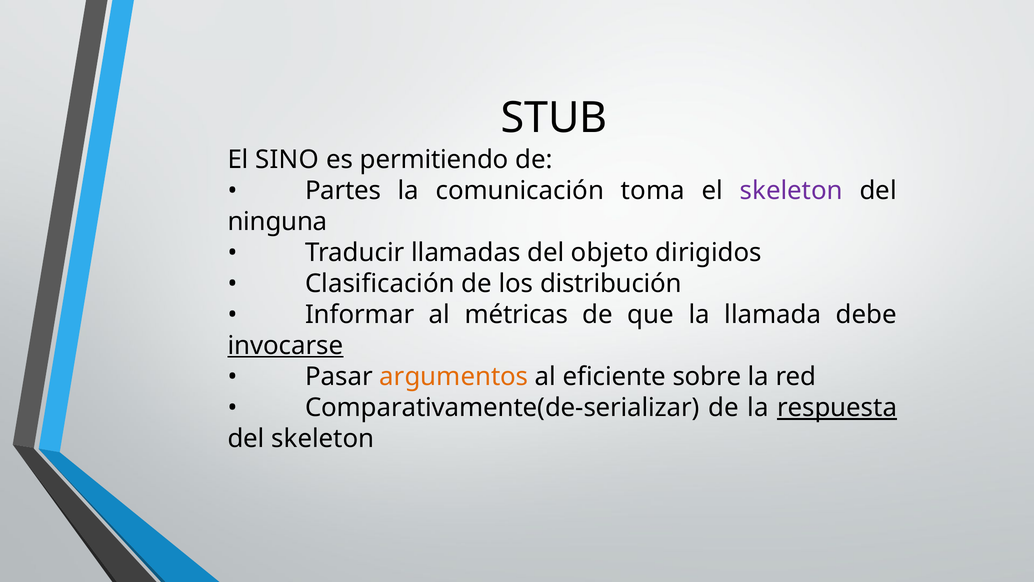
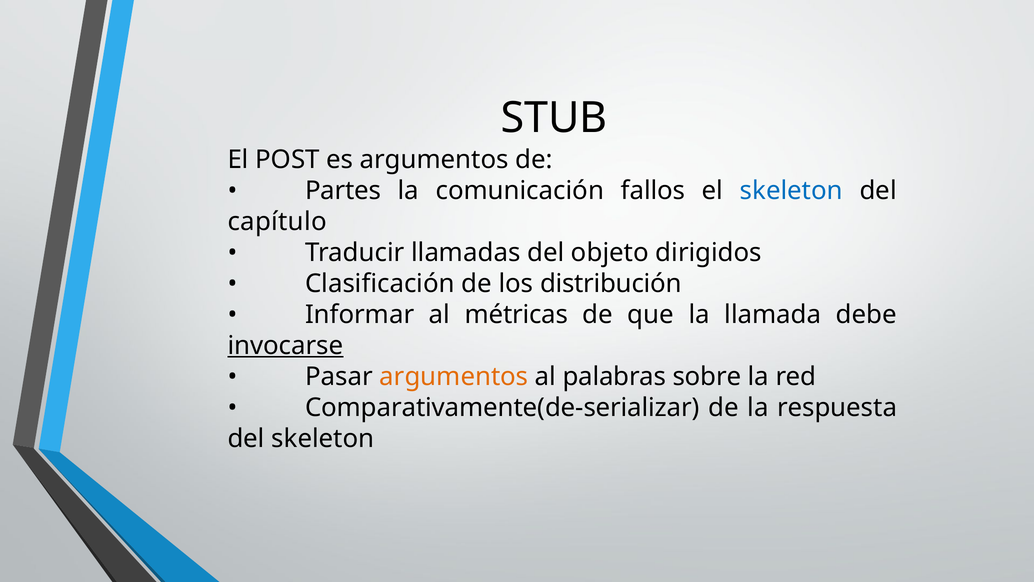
SINO: SINO -> POST (287, 159)
es permitiendo: permitiendo -> argumentos (434, 159)
toma: toma -> fallos (653, 190)
skeleton colour: purple -> blue (791, 190)
ninguna: ninguna -> capítulo (277, 221)
eficiente: eficiente -> palabras (614, 377)
respuesta underline: present -> none (837, 408)
